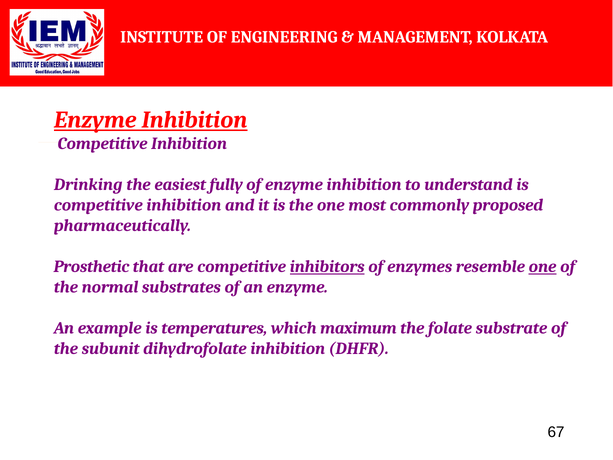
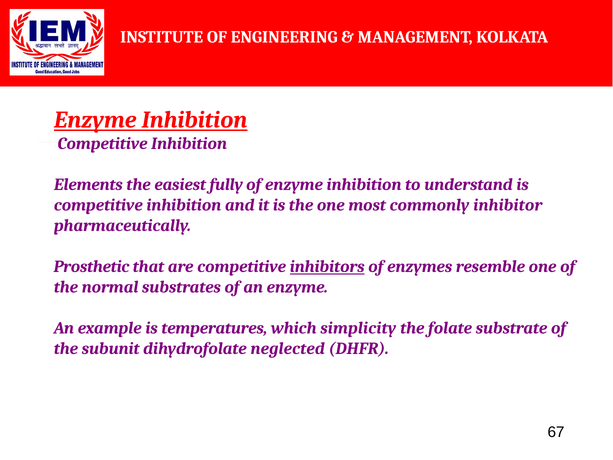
Drinking: Drinking -> Elements (88, 185)
proposed: proposed -> inhibitor (508, 205)
one underline: present -> none (543, 266)
maximum: maximum -> simplicity (358, 328)
dihydrofolate inhibition: inhibition -> neglected (288, 348)
